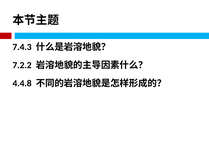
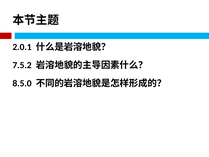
7.4.3: 7.4.3 -> 2.0.1 (22, 47)
7.2.2: 7.2.2 -> 7.5.2 (22, 65)
4.4.8: 4.4.8 -> 8.5.0 (22, 83)
